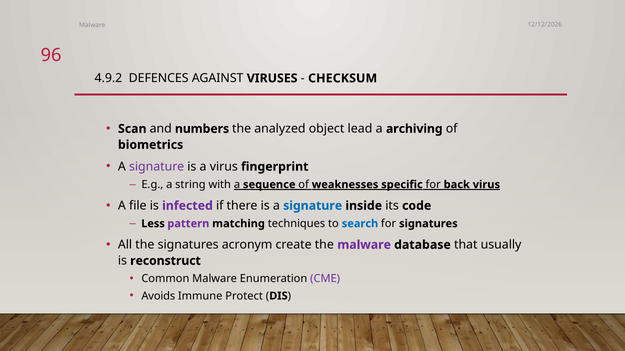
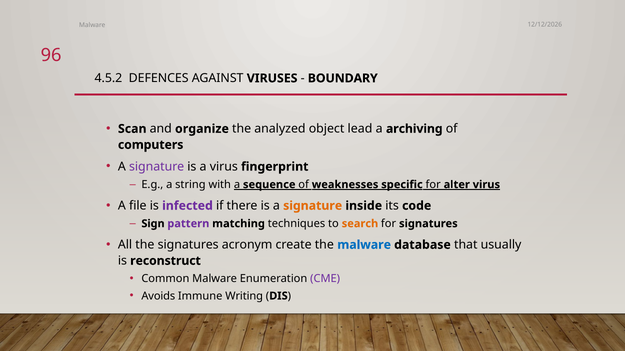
4.9.2: 4.9.2 -> 4.5.2 (108, 78)
CHECKSUM: CHECKSUM -> BOUNDARY (343, 78)
numbers: numbers -> organize (202, 129)
biometrics: biometrics -> computers (151, 145)
back: back -> alter (457, 185)
signature colour: blue -> orange (313, 206)
Less: Less -> Sign (153, 224)
search colour: blue -> orange (360, 224)
malware colour: purple -> blue (364, 245)
Protect: Protect -> Writing (244, 296)
